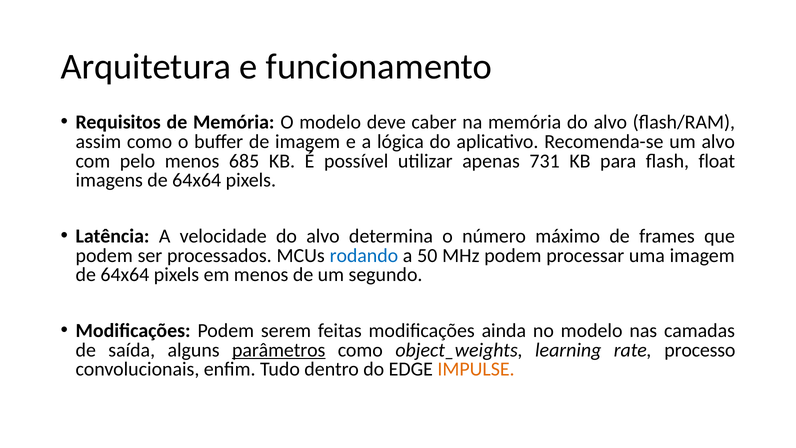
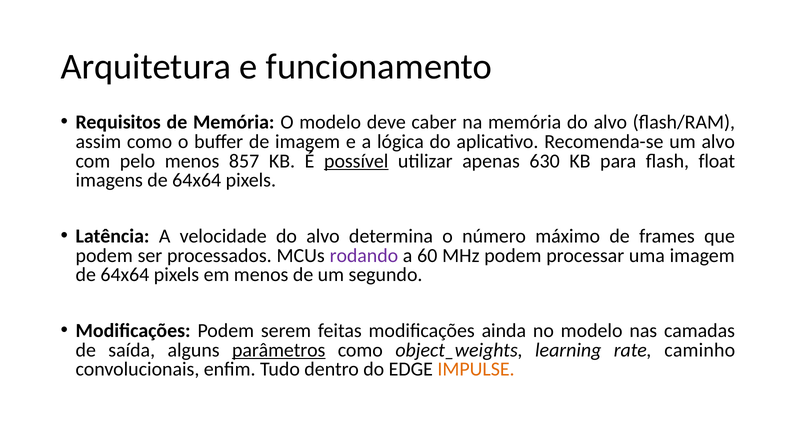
685: 685 -> 857 (244, 161)
possível underline: none -> present (356, 161)
731: 731 -> 630 (545, 161)
rodando colour: blue -> purple (364, 255)
50: 50 -> 60 (427, 255)
processo: processo -> caminho (700, 350)
